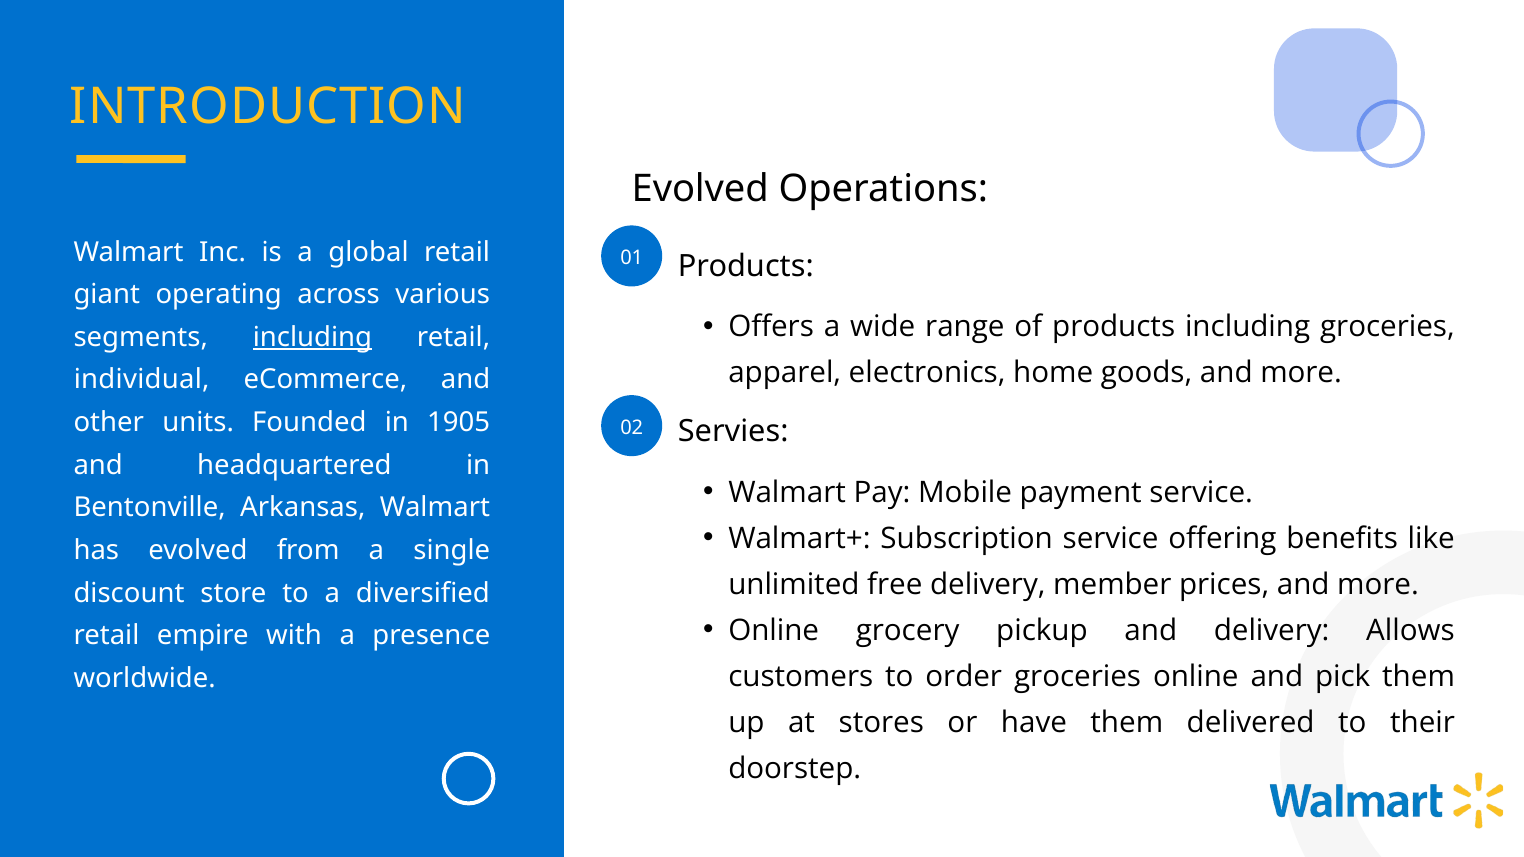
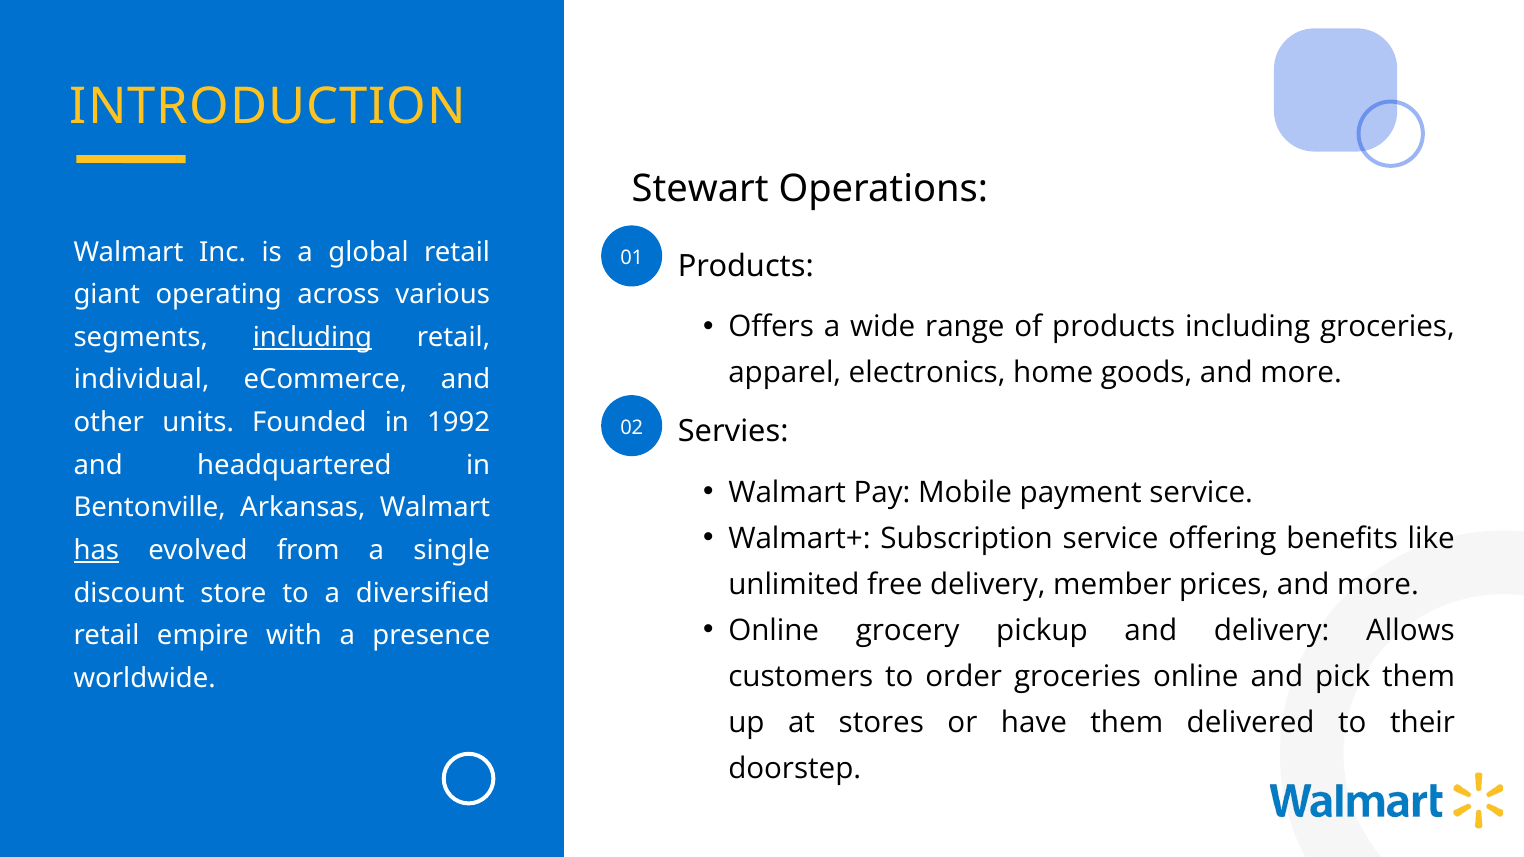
Evolved: Evolved -> Stewart (700, 189)
1905: 1905 -> 1992 (459, 423)
has underline: none -> present (96, 550)
